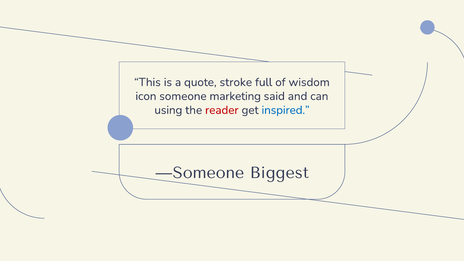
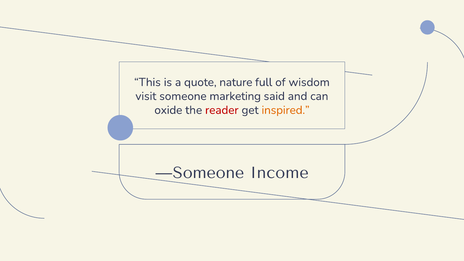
stroke: stroke -> nature (236, 82)
icon: icon -> visit (146, 96)
using: using -> oxide (168, 110)
inspired colour: blue -> orange (286, 110)
Biggest: Biggest -> Income (279, 173)
